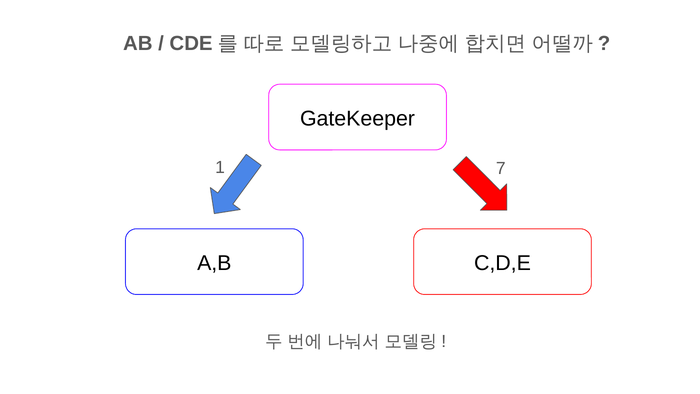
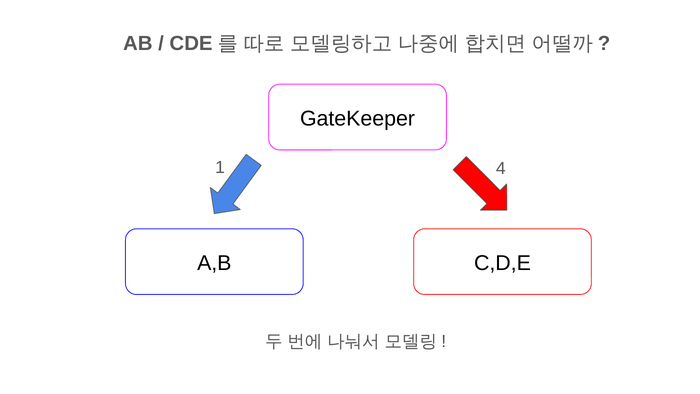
7: 7 -> 4 (501, 169)
